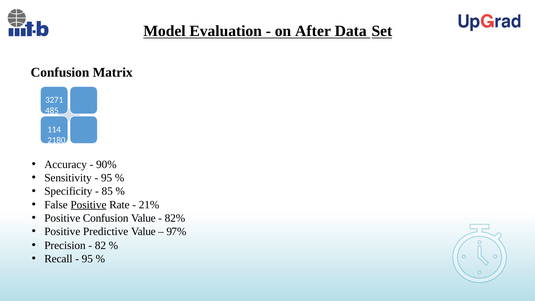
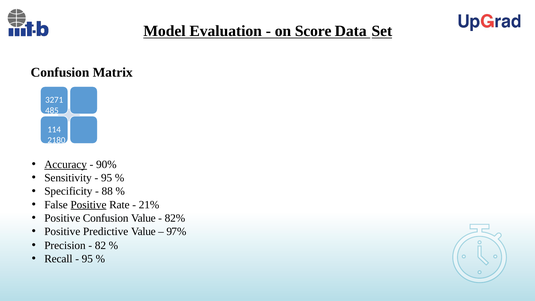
After: After -> Score (313, 31)
Accuracy underline: none -> present (66, 165)
85: 85 -> 88 (107, 191)
